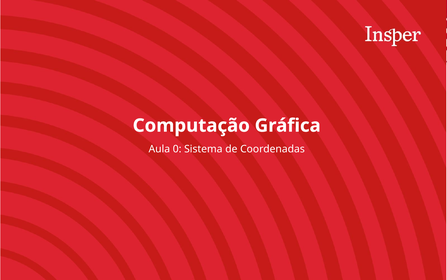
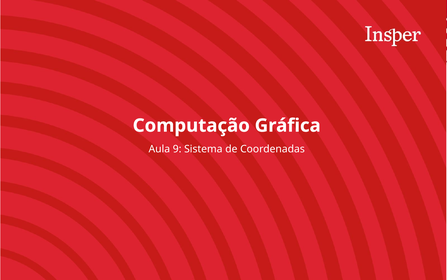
0: 0 -> 9 (177, 149)
